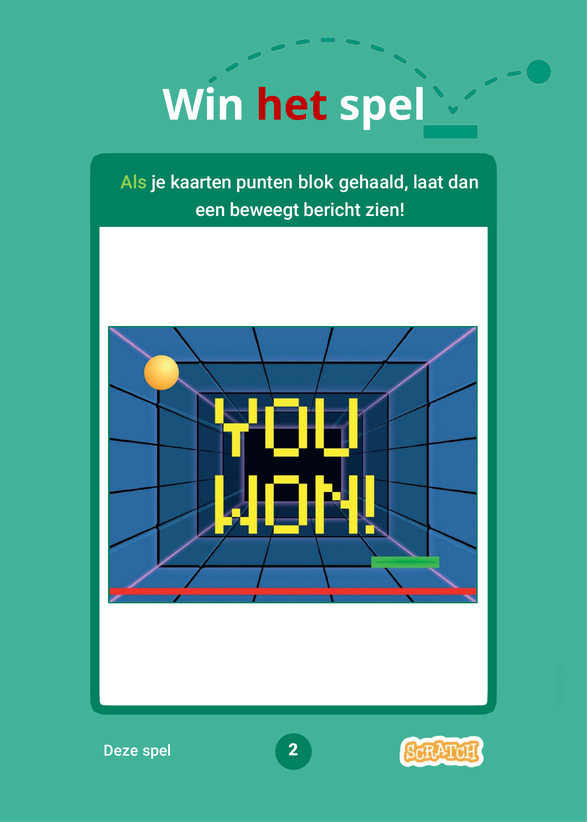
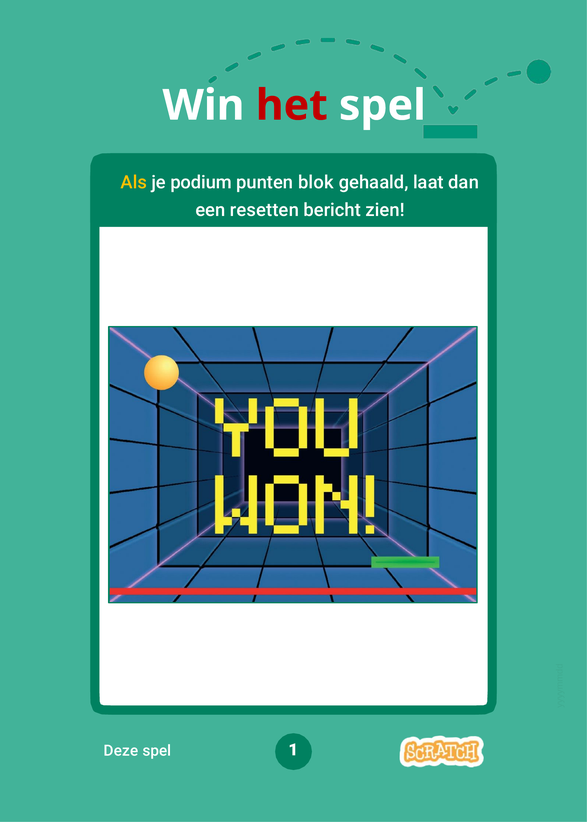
Als colour: light green -> yellow (134, 183)
kaarten: kaarten -> podium (201, 183)
beweegt: beweegt -> resetten (264, 210)
2: 2 -> 1 (293, 750)
